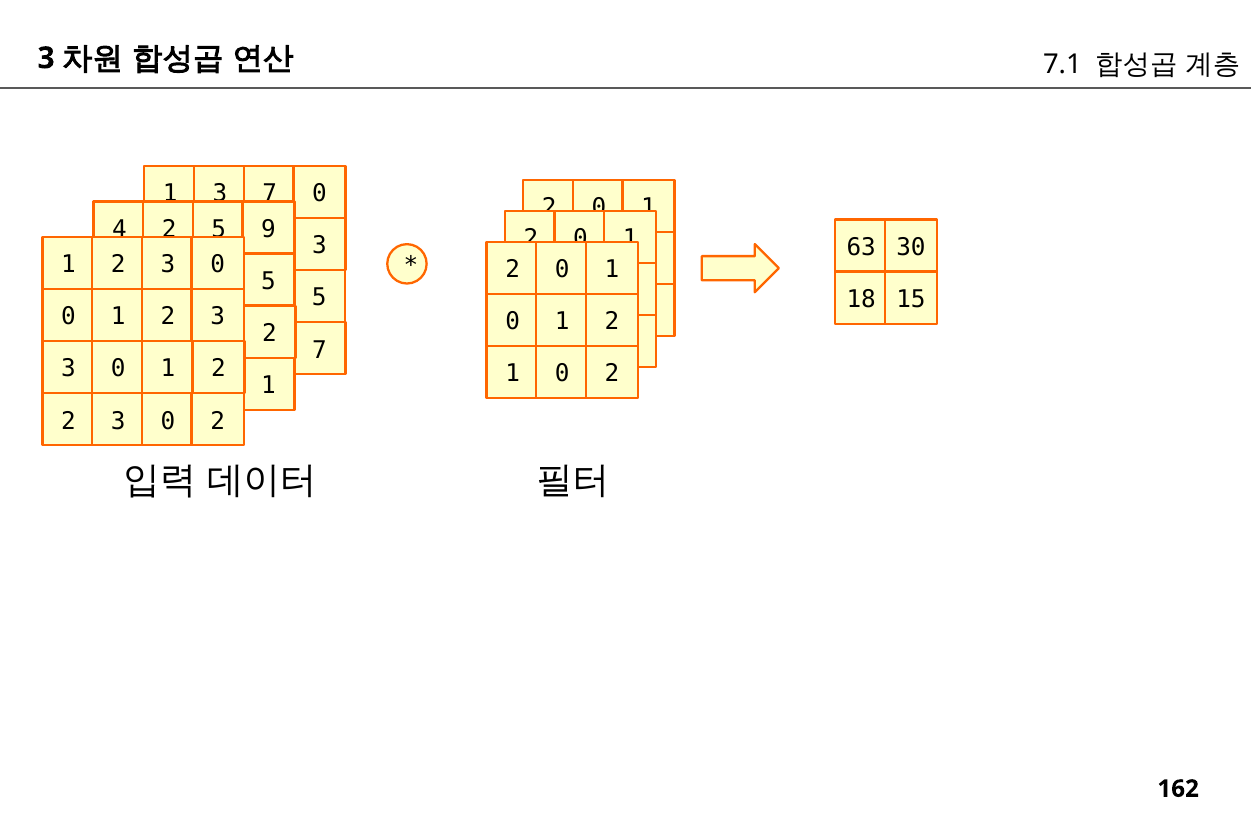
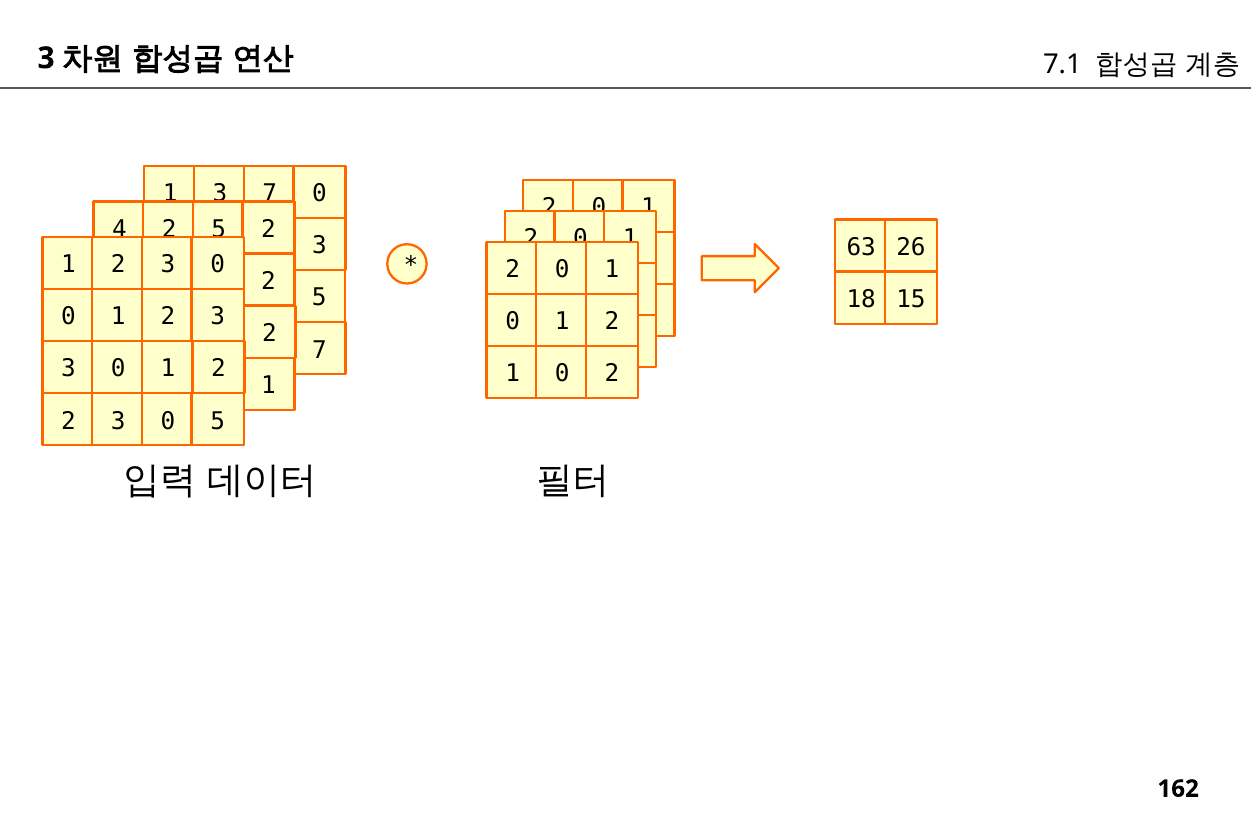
9: 9 -> 2 (269, 229)
30: 30 -> 26 (911, 247)
5: 5 -> 2 (269, 281)
3 0 2: 2 -> 5 (218, 421)
